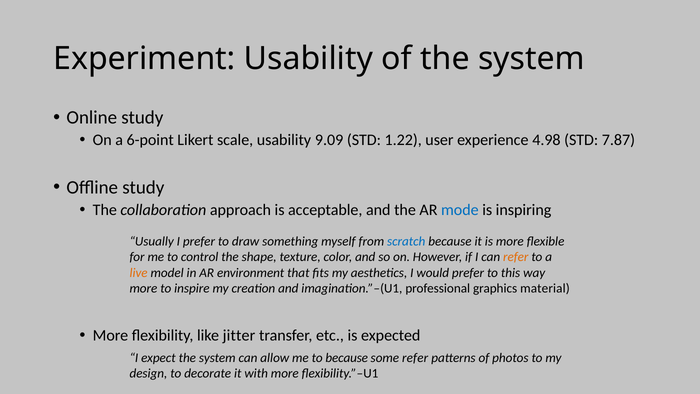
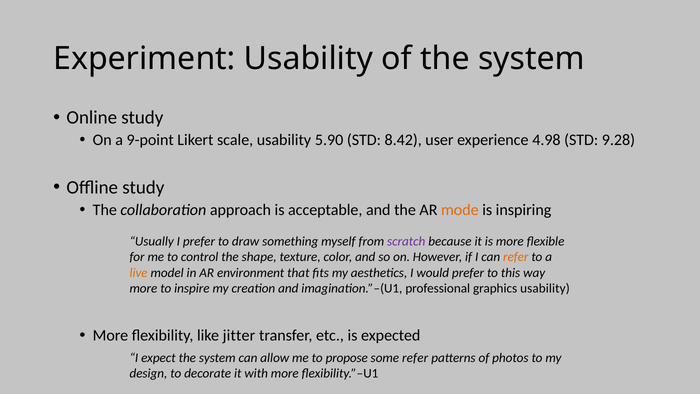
6-point: 6-point -> 9-point (150, 140)
9.09: 9.09 -> 5.90 (329, 140)
1.22: 1.22 -> 8.42 (403, 140)
7.87: 7.87 -> 9.28 (618, 140)
mode colour: blue -> orange (460, 210)
scratch colour: blue -> purple (406, 241)
graphics material: material -> usability (545, 288)
to because: because -> propose (347, 358)
